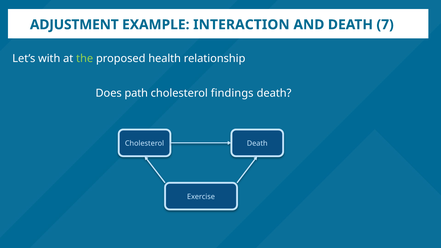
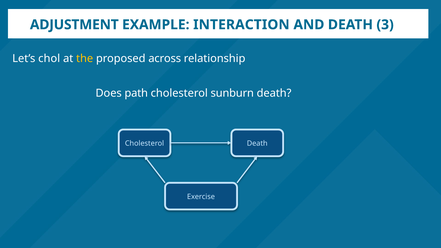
7: 7 -> 3 (385, 25)
with: with -> chol (49, 59)
the colour: light green -> yellow (85, 59)
health: health -> across (165, 59)
findings: findings -> sunburn (232, 93)
